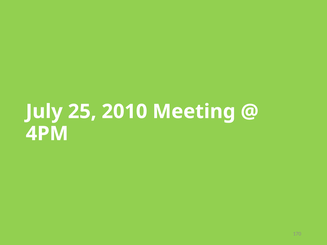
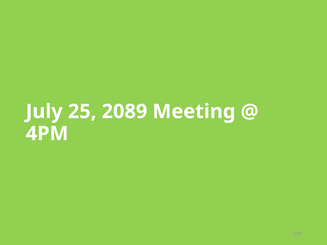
2010: 2010 -> 2089 (124, 112)
